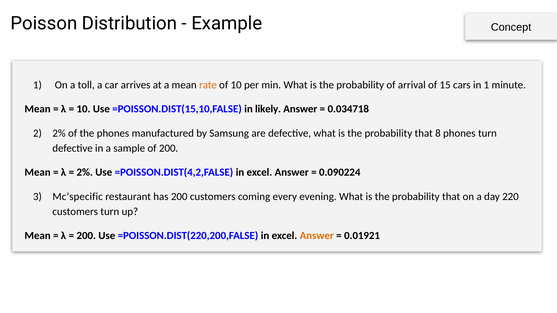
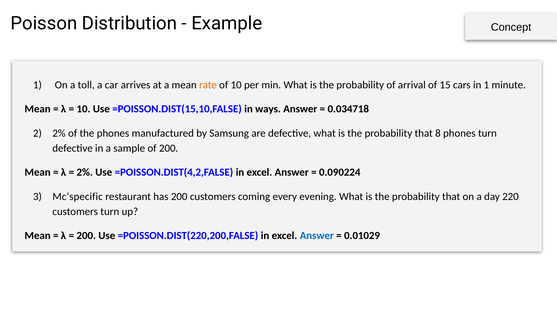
likely: likely -> ways (268, 109)
Answer colour: orange -> blue (317, 236)
0.01921: 0.01921 -> 0.01029 (362, 236)
